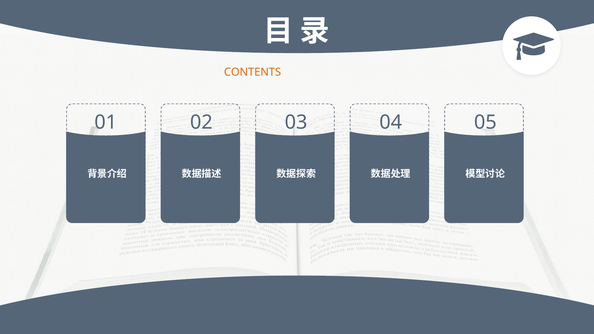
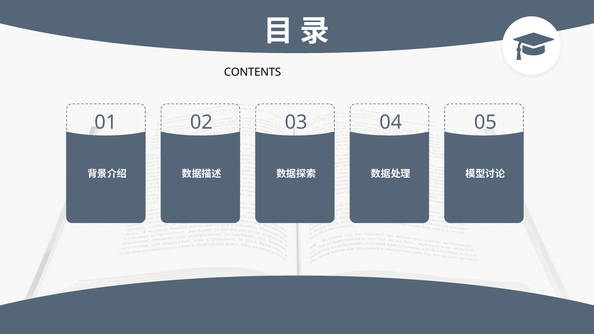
CONTENTS colour: orange -> black (253, 72)
